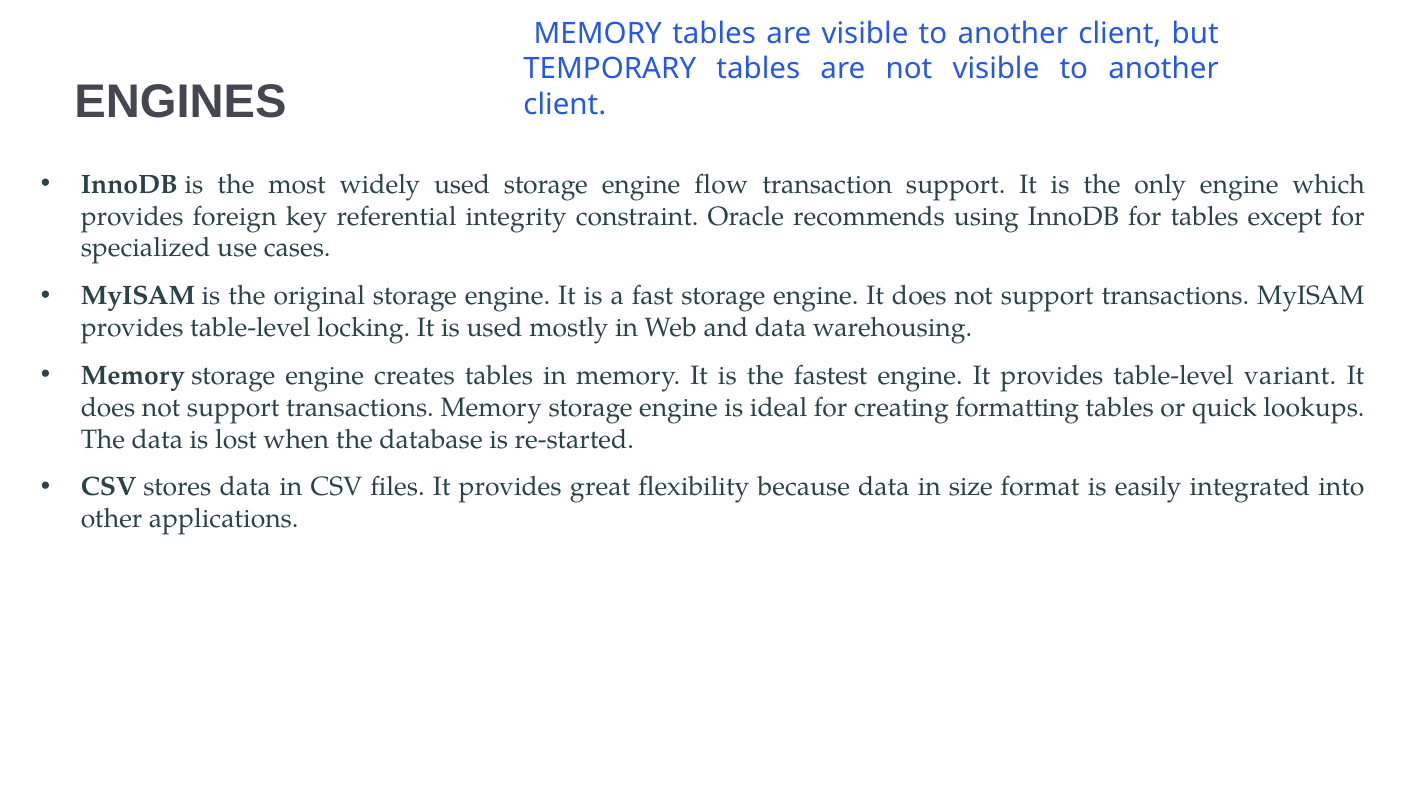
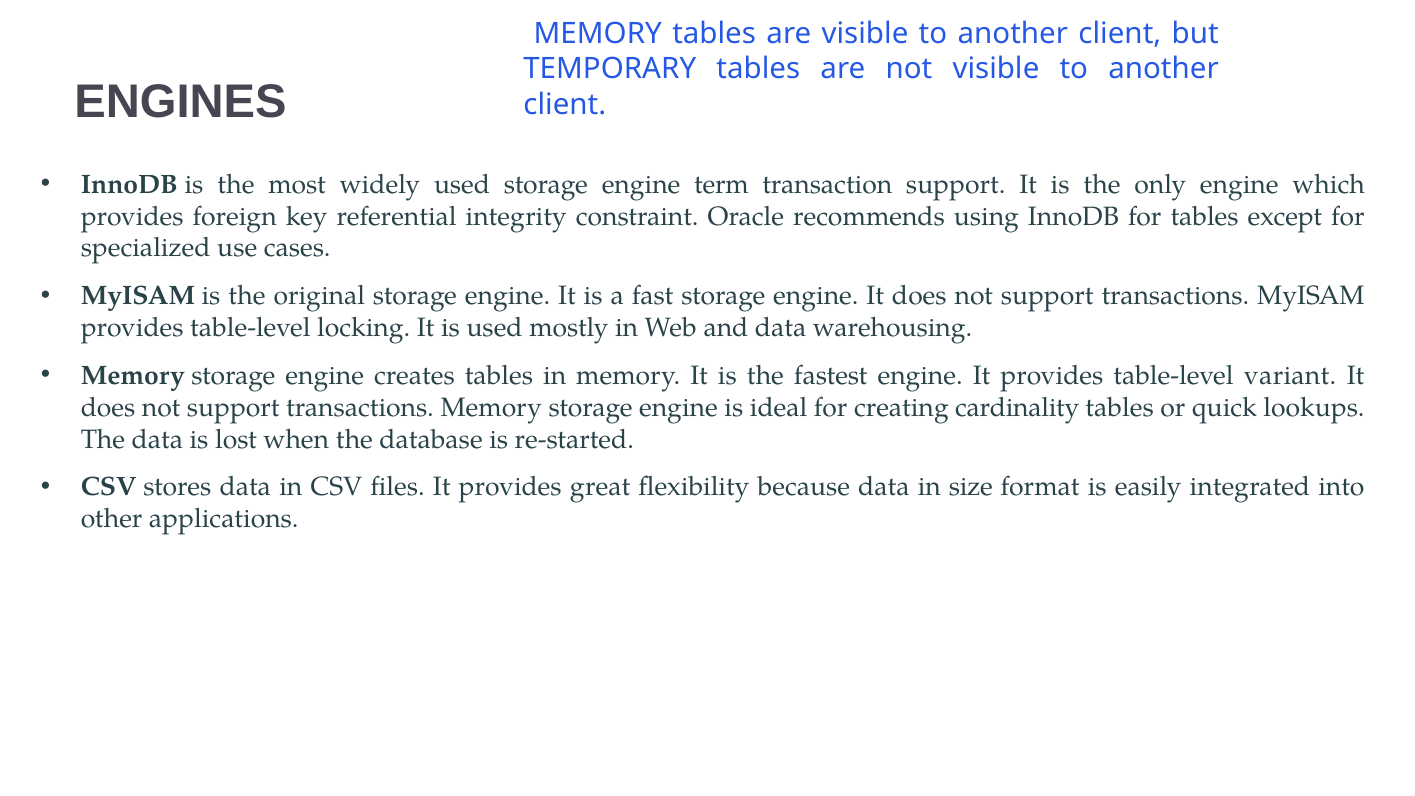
flow: flow -> term (721, 184)
formatting: formatting -> cardinality (1017, 407)
